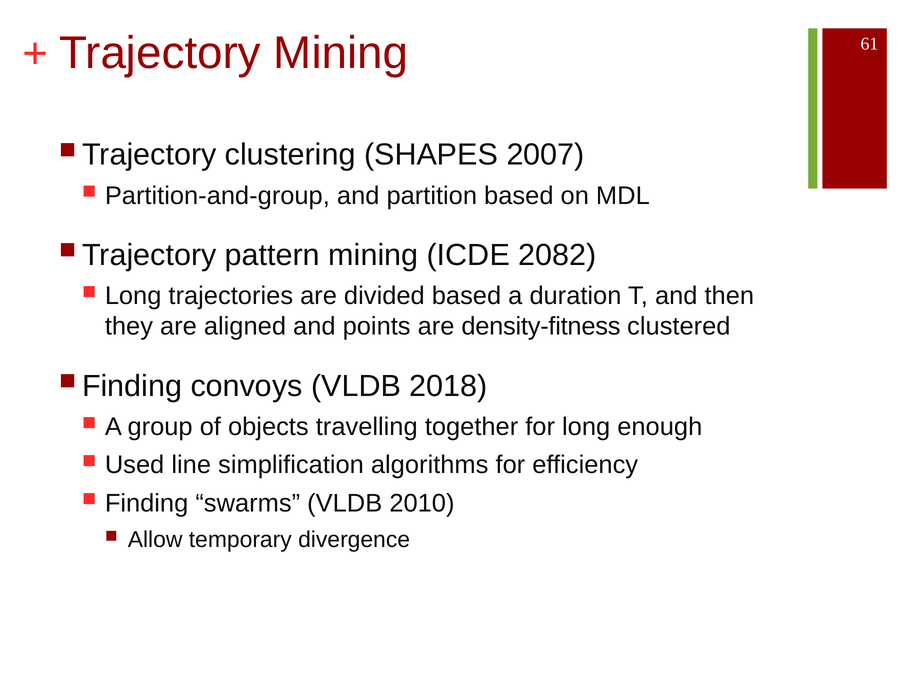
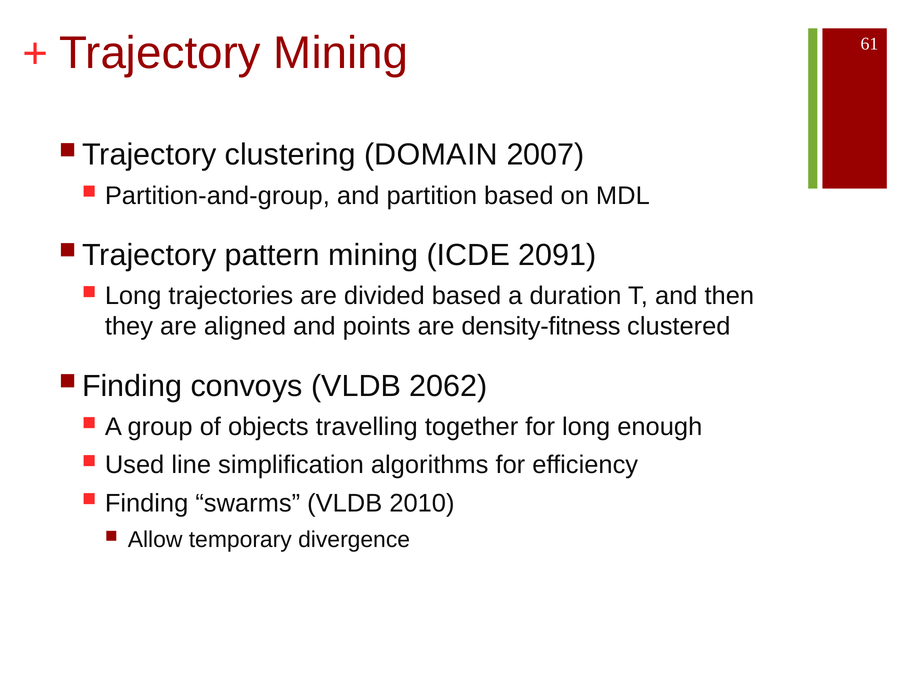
SHAPES: SHAPES -> DOMAIN (431, 155)
2082: 2082 -> 2091 (557, 255)
2018: 2018 -> 2062 (448, 386)
